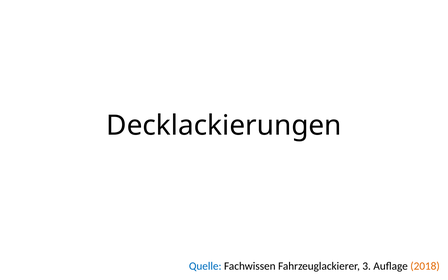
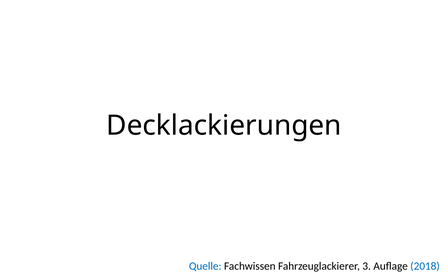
2018 colour: orange -> blue (425, 266)
